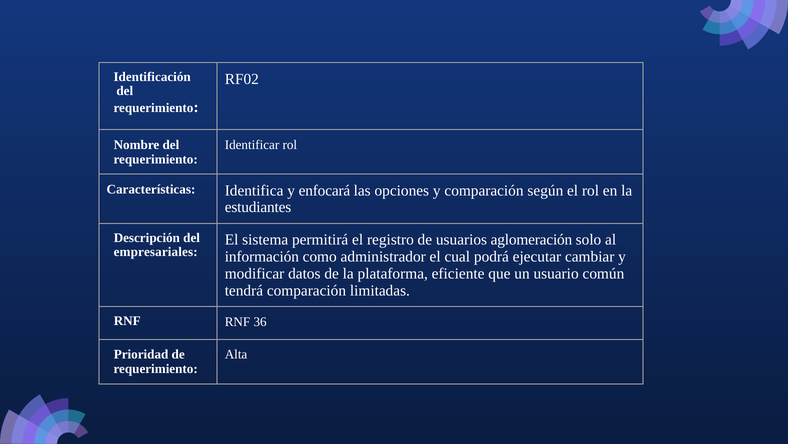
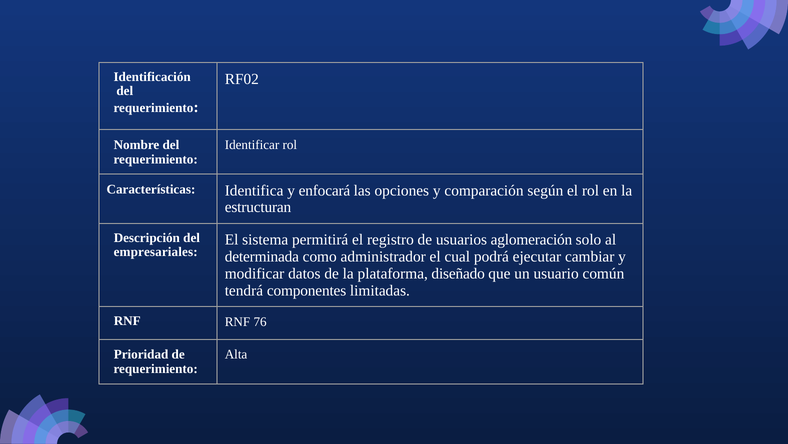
estudiantes: estudiantes -> estructuran (258, 207)
información: información -> determinada (262, 256)
eficiente: eficiente -> diseñado (458, 273)
tendrá comparación: comparación -> componentes (307, 290)
36: 36 -> 76 (260, 321)
